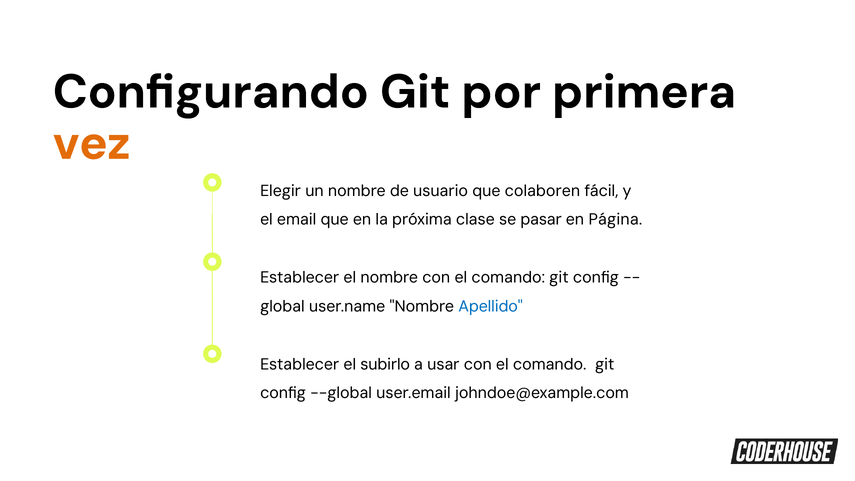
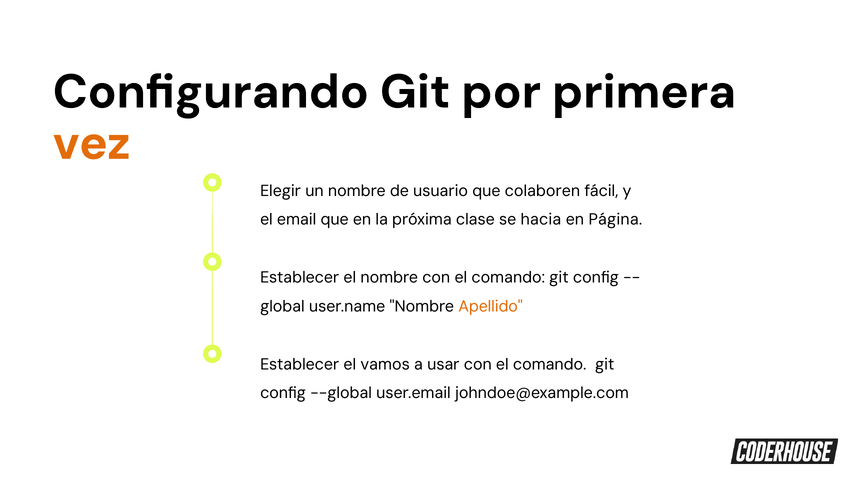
pasar: pasar -> hacia (541, 220)
Apellido colour: blue -> orange (491, 306)
subirlo: subirlo -> vamos (385, 364)
